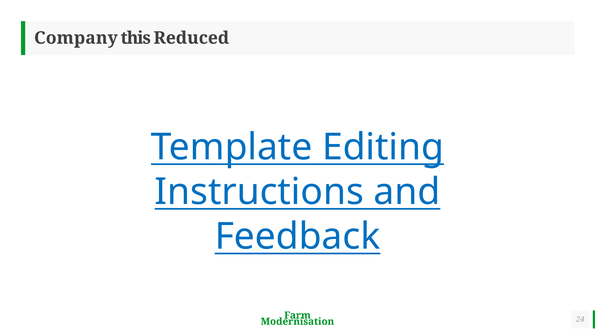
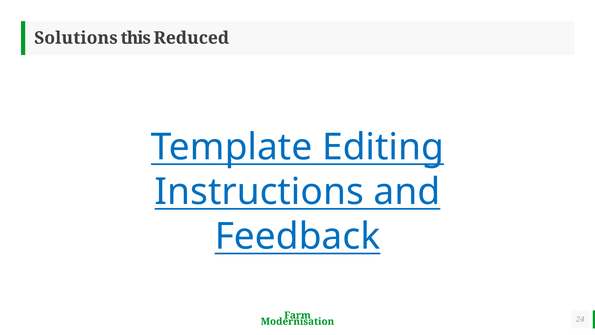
Company: Company -> Solutions (76, 38)
